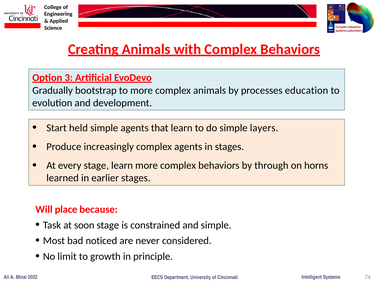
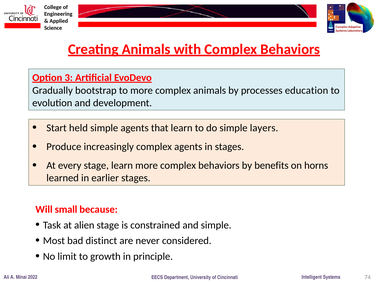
through: through -> benefits (271, 165)
place: place -> small (66, 209)
soon: soon -> alien (84, 225)
noticed: noticed -> distinct (101, 241)
